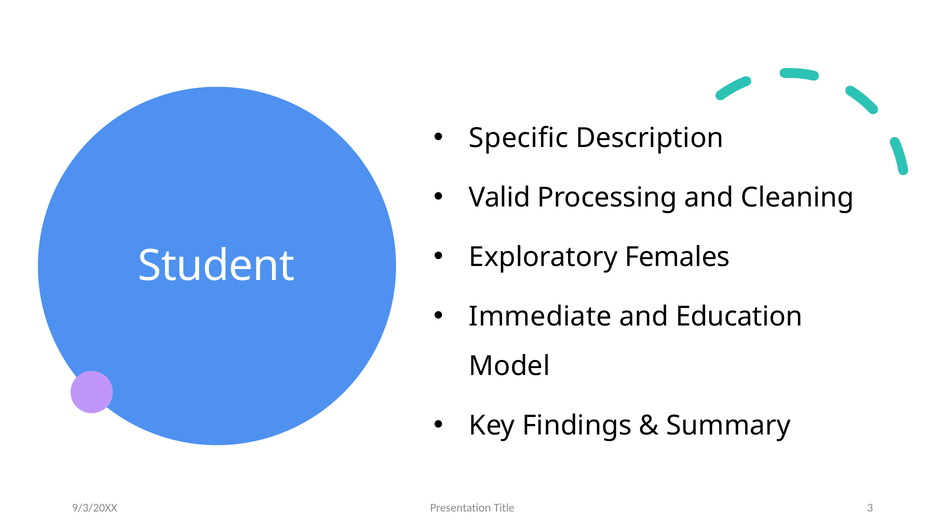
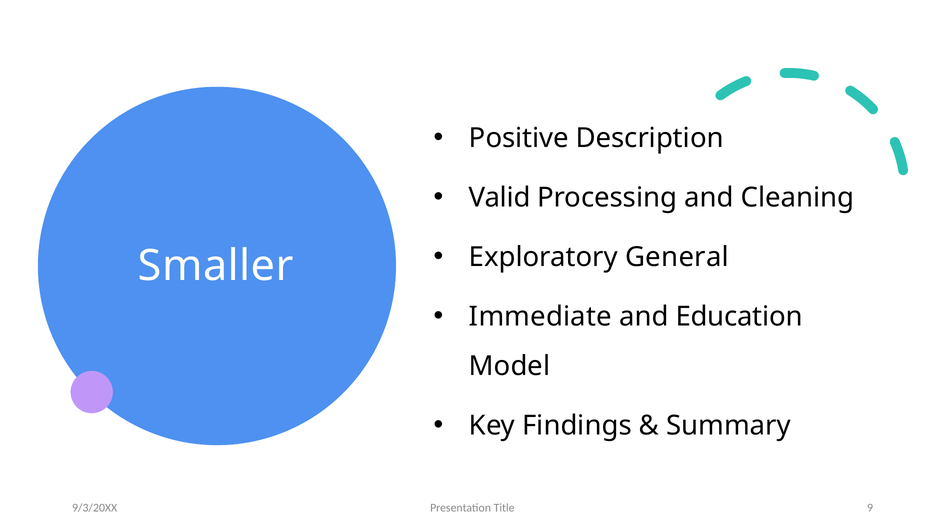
Specific: Specific -> Positive (519, 138)
Females: Females -> General (677, 257)
Student: Student -> Smaller (216, 266)
3: 3 -> 9 (870, 508)
